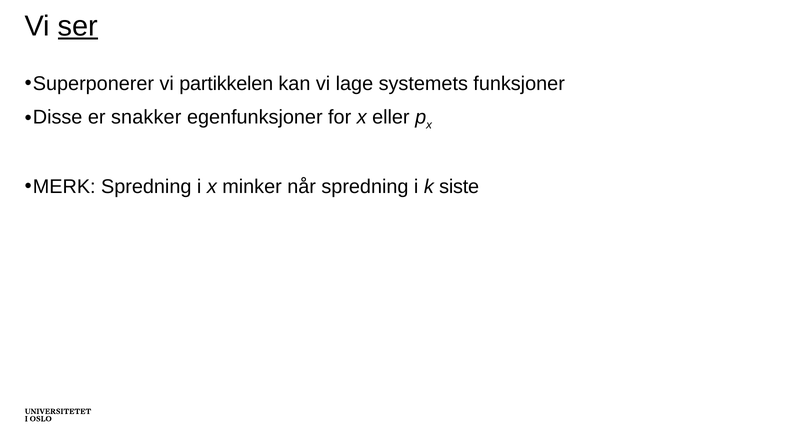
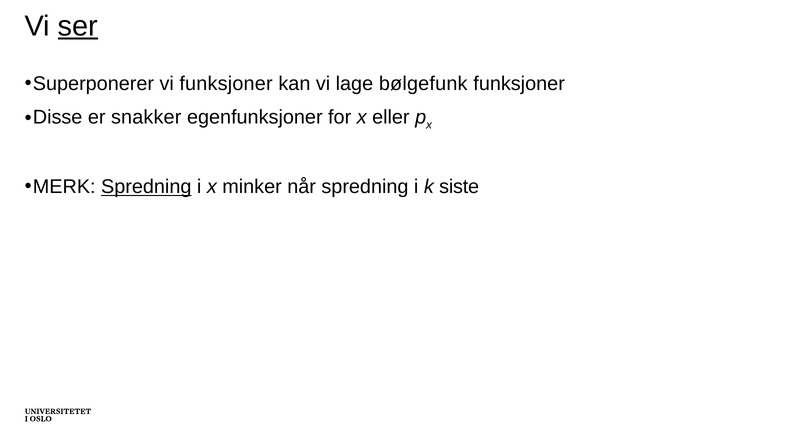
vi partikkelen: partikkelen -> funksjoner (226, 84)
systemets: systemets -> bølgefunk (423, 84)
Spredning underline: none -> present (146, 187)
